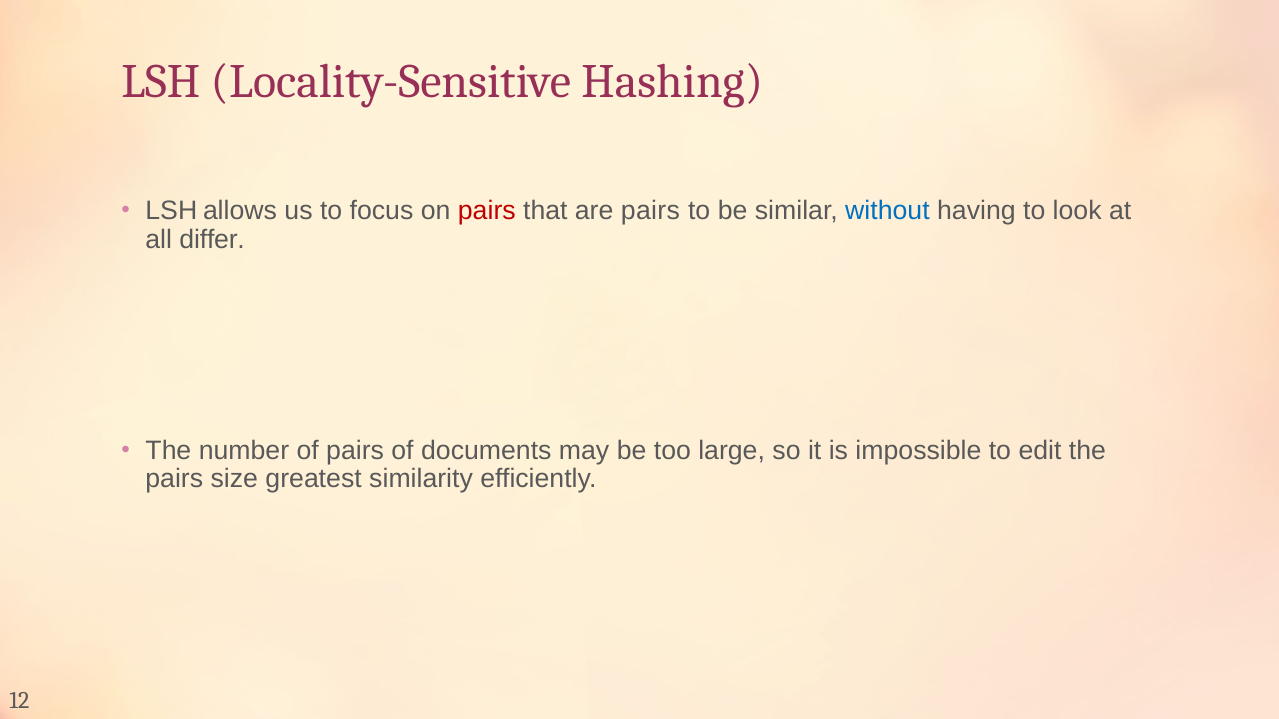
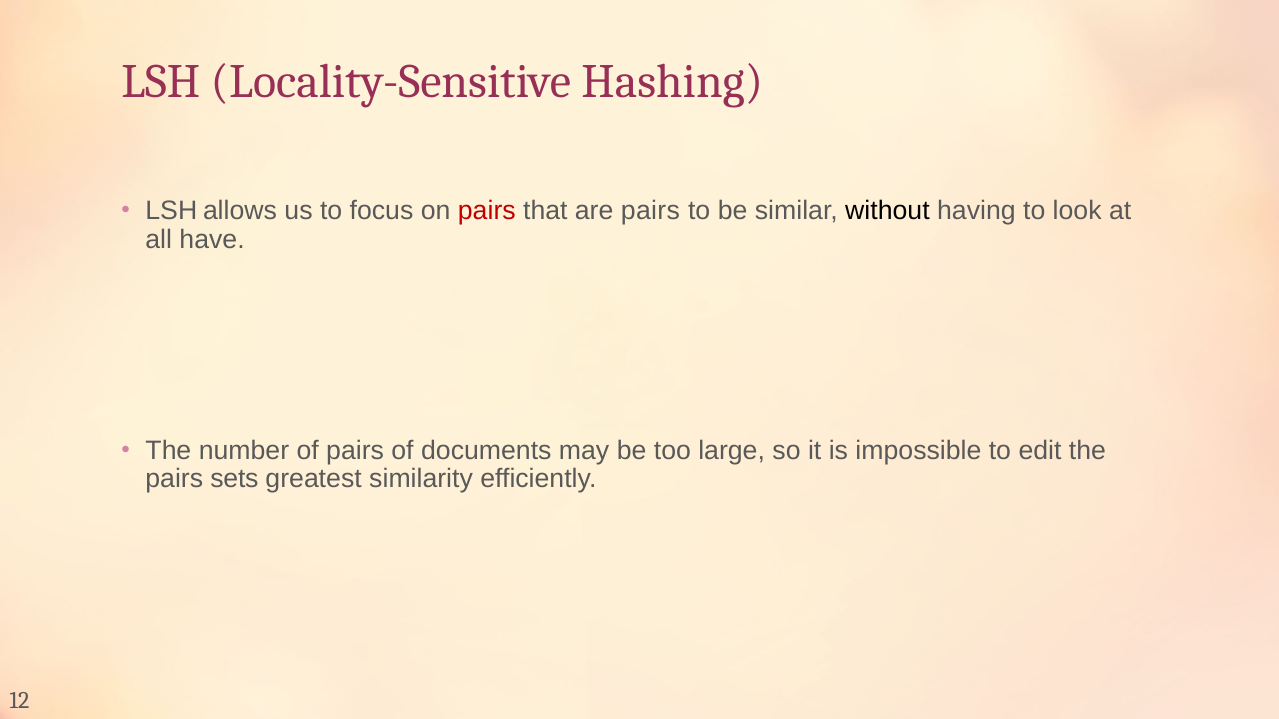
without colour: blue -> black (887, 211)
differ: differ -> have (212, 240)
size: size -> sets (234, 479)
